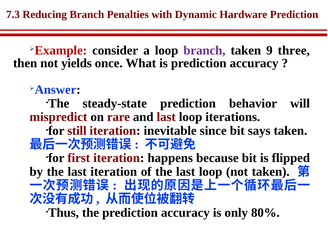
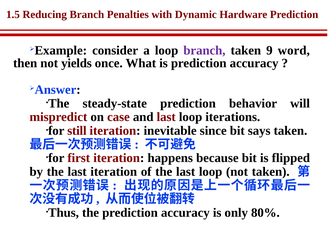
7.3: 7.3 -> 1.5 (13, 15)
Example colour: red -> black (61, 51)
three: three -> word (294, 51)
rare: rare -> case (118, 117)
